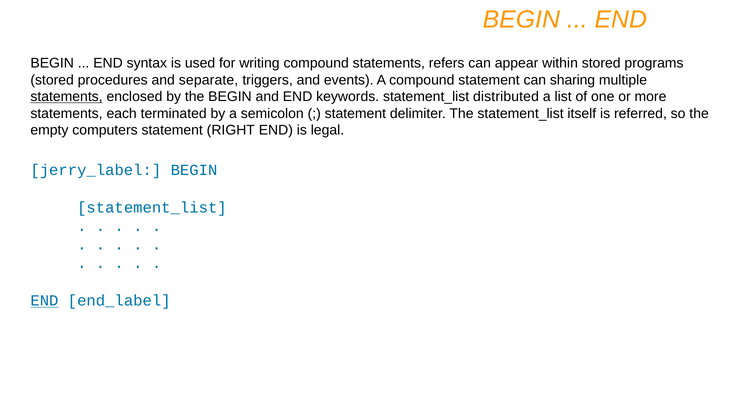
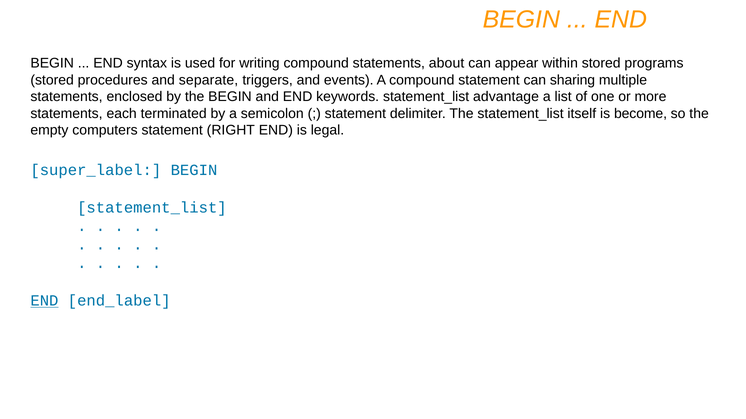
refers: refers -> about (447, 63)
statements underline: present -> none (67, 97)
distributed: distributed -> advantage (506, 97)
referred: referred -> become (641, 114)
jerry_label: jerry_label -> super_label (96, 170)
